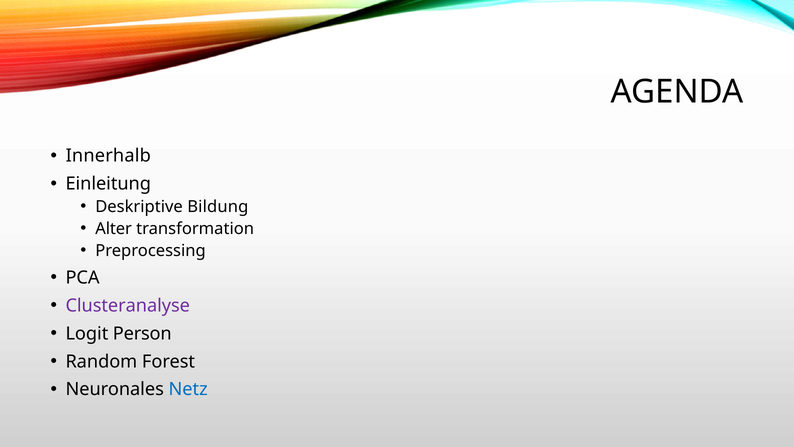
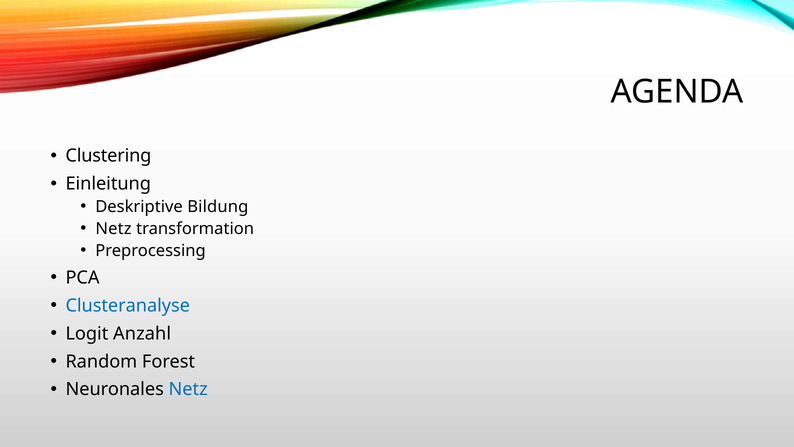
Innerhalb: Innerhalb -> Clustering (108, 156)
Alter: Alter -> Netz (113, 228)
Clusteranalyse colour: purple -> blue (128, 305)
Person: Person -> Anzahl (142, 333)
